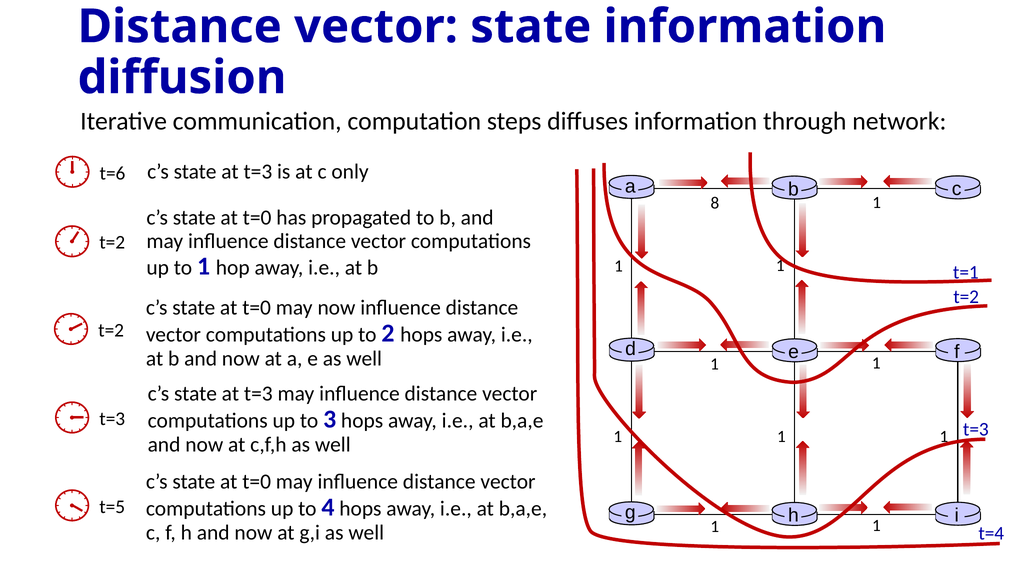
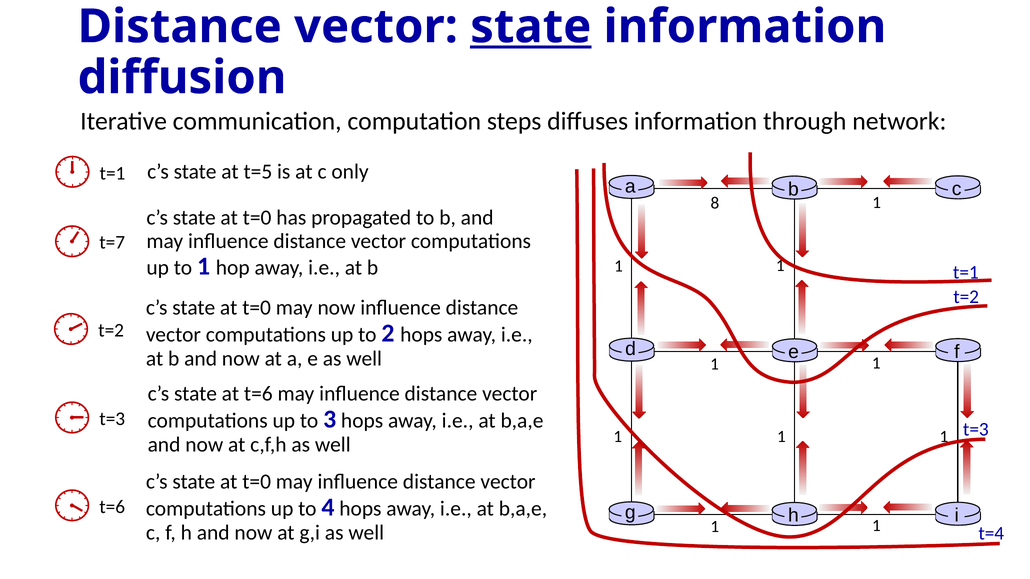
state underline: none -> present (531, 27)
t=6: t=6 -> t=1 (112, 173)
t=3: t=3 -> t=5 (258, 172)
t=2: t=2 -> t=7 (112, 243)
t=3: t=3 -> t=6 (258, 394)
t=5: t=5 -> t=6 (112, 507)
